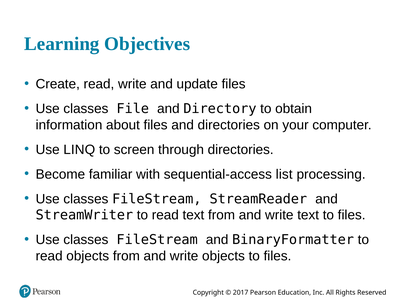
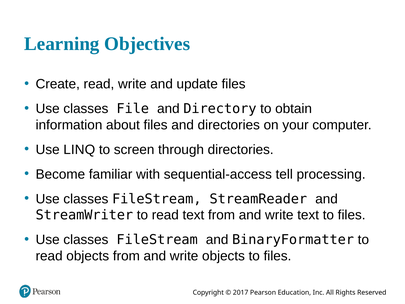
list: list -> tell (284, 174)
